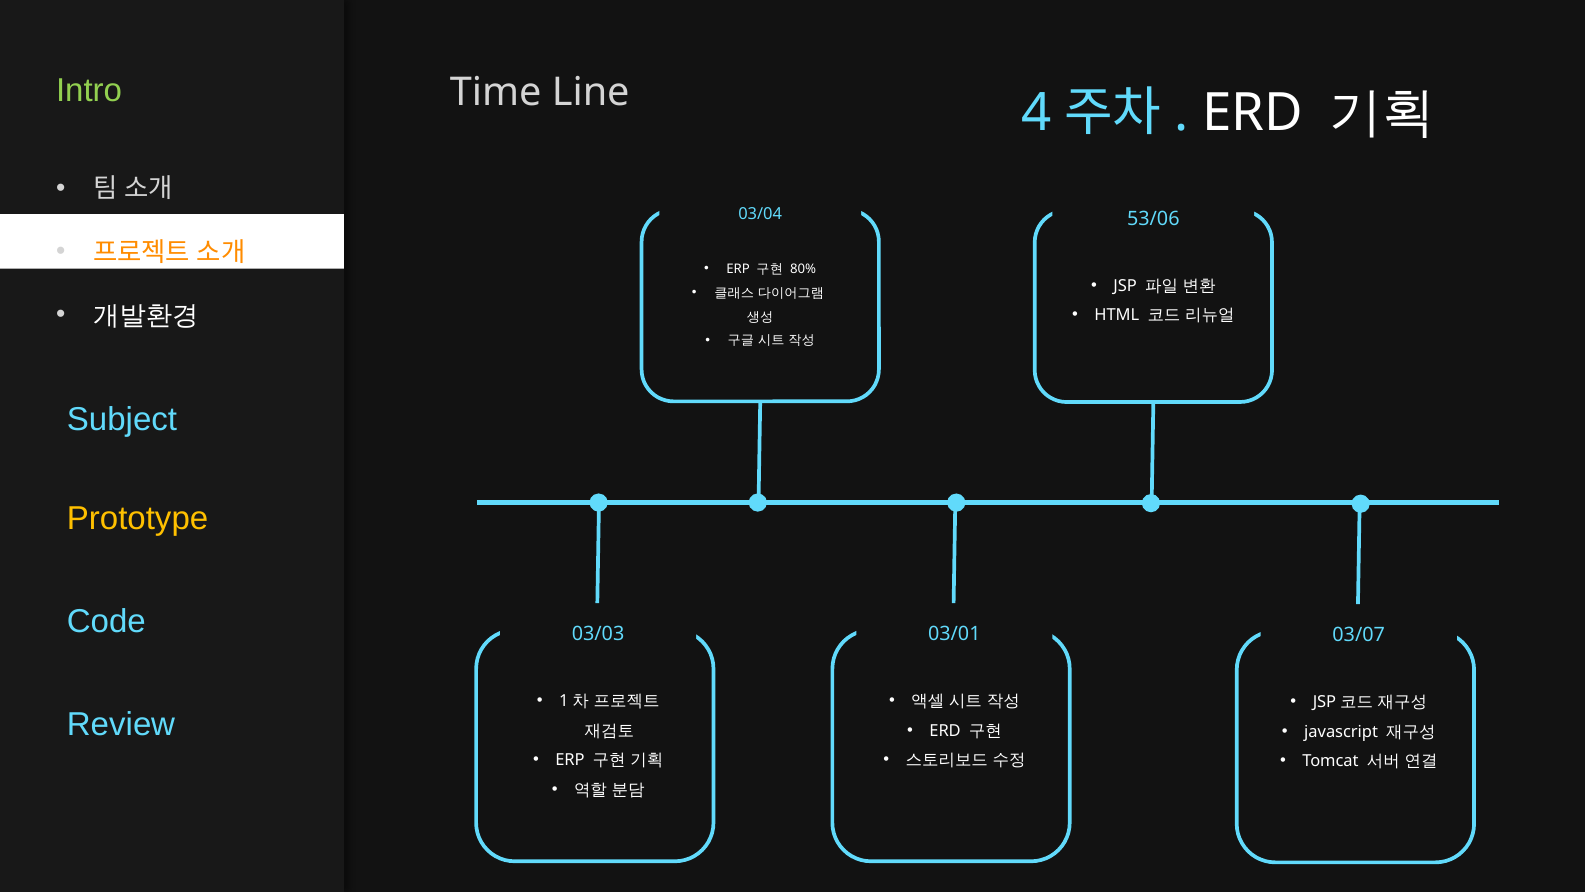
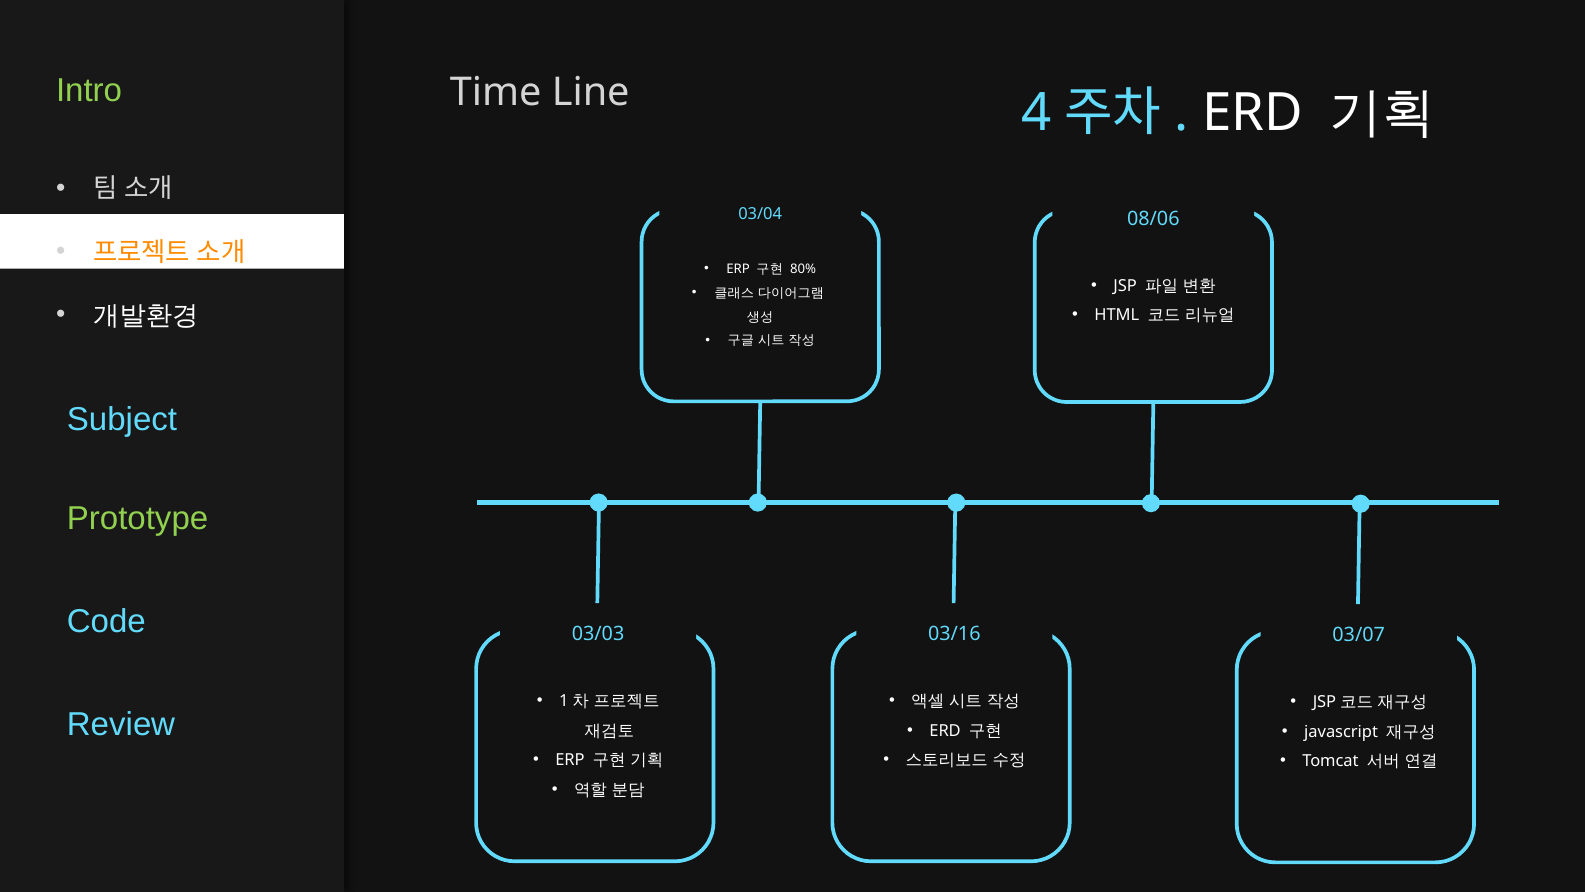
53/06: 53/06 -> 08/06 (1153, 219)
Prototype colour: yellow -> light green (138, 519)
03/01: 03/01 -> 03/16 (954, 634)
